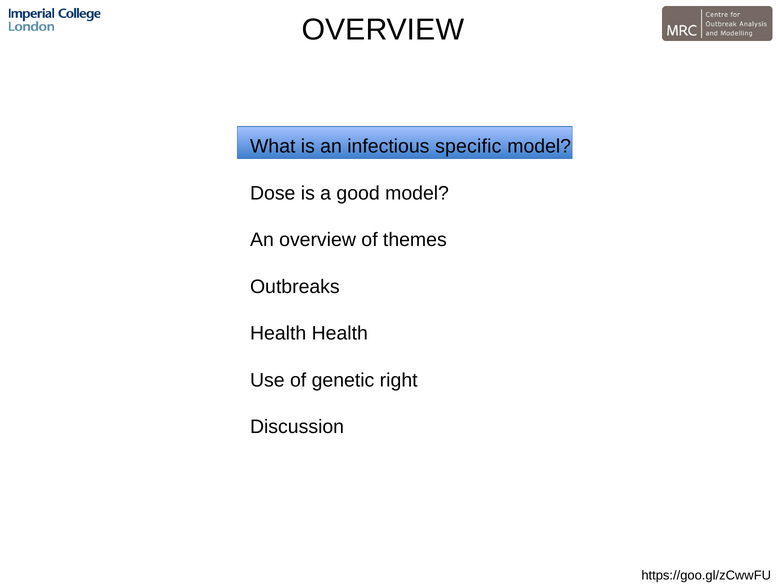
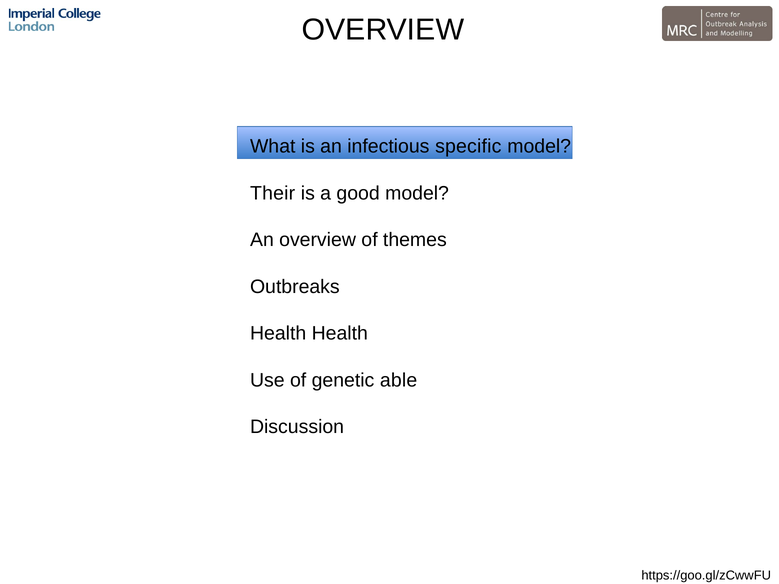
Dose: Dose -> Their (273, 193)
right: right -> able (399, 380)
